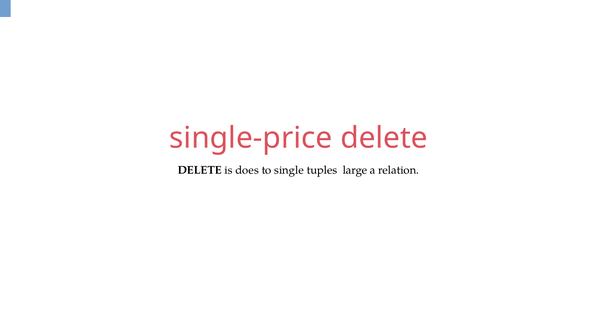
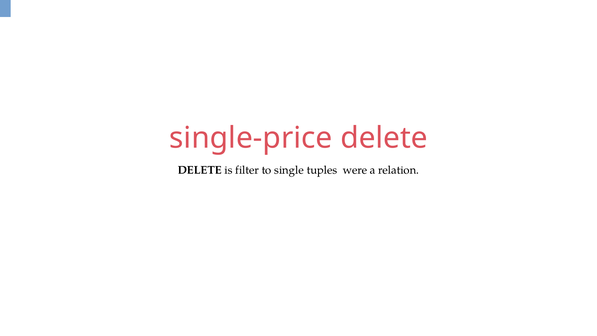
does: does -> filter (247, 170)
large: large -> were (355, 170)
